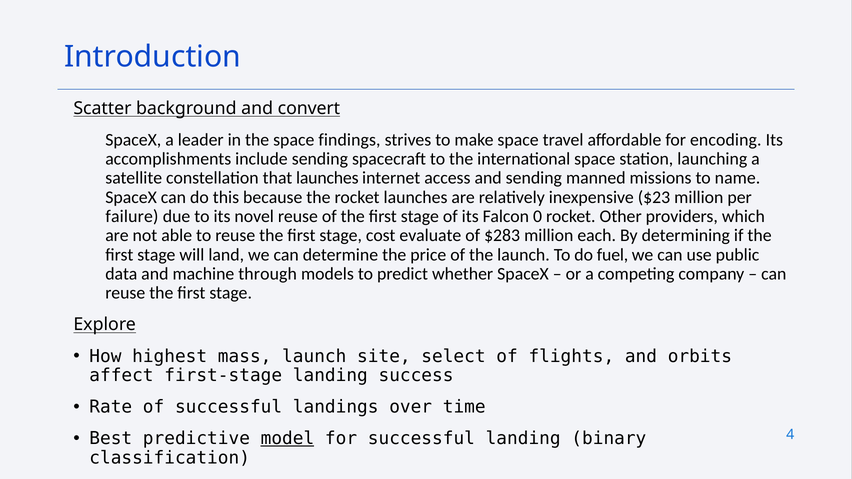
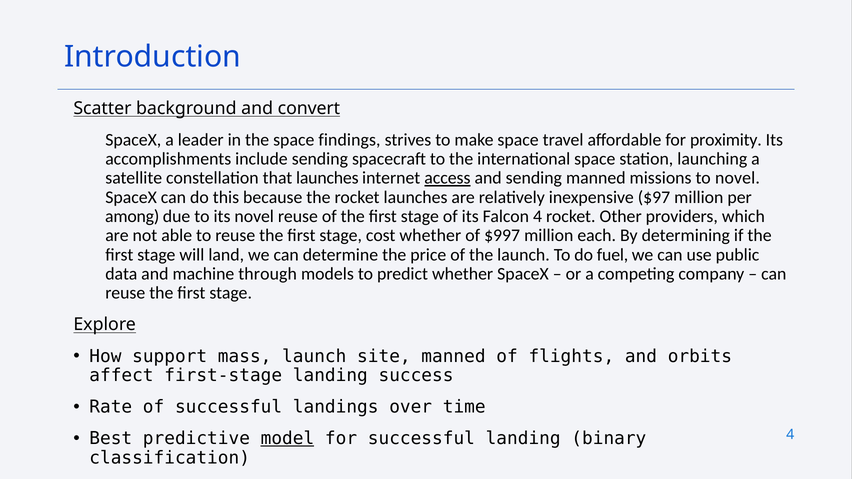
encoding: encoding -> proximity (726, 140)
access underline: none -> present (447, 178)
to name: name -> novel (737, 178)
$23: $23 -> $97 (654, 197)
failure: failure -> among (132, 217)
Falcon 0: 0 -> 4 (538, 217)
cost evaluate: evaluate -> whether (430, 236)
$283: $283 -> $997 (502, 236)
highest: highest -> support (170, 356)
site select: select -> manned (453, 356)
